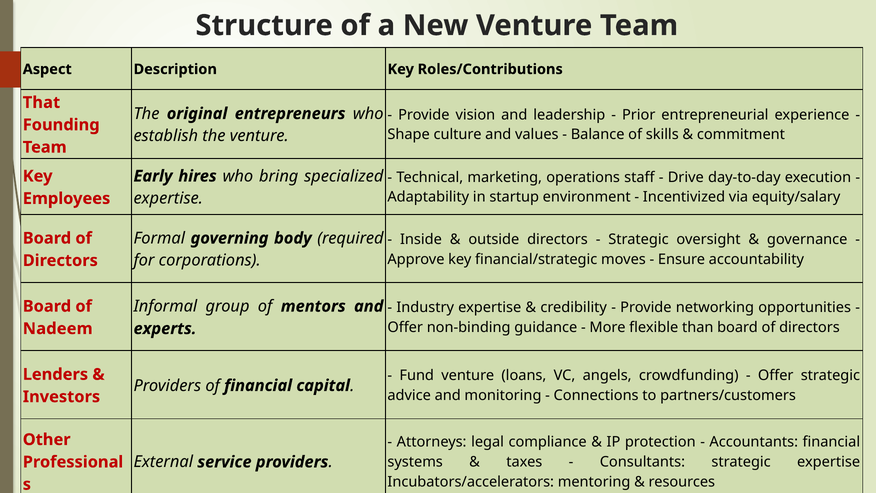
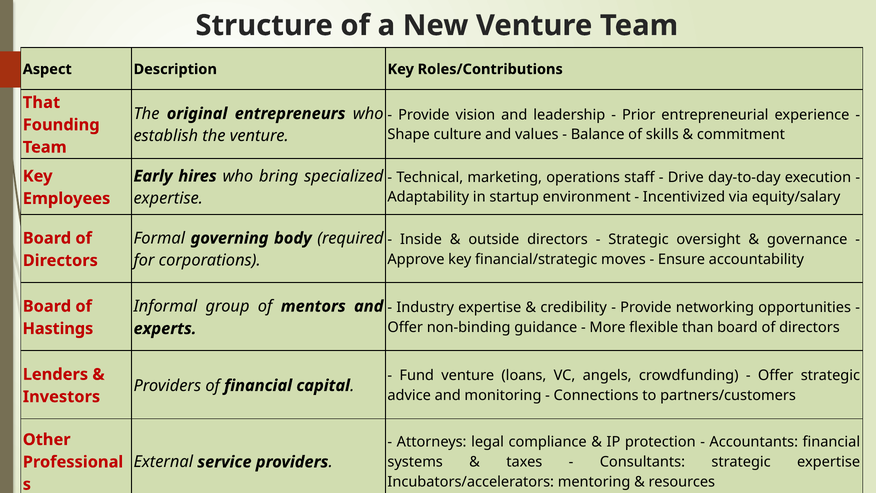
Nadeem: Nadeem -> Hastings (58, 329)
